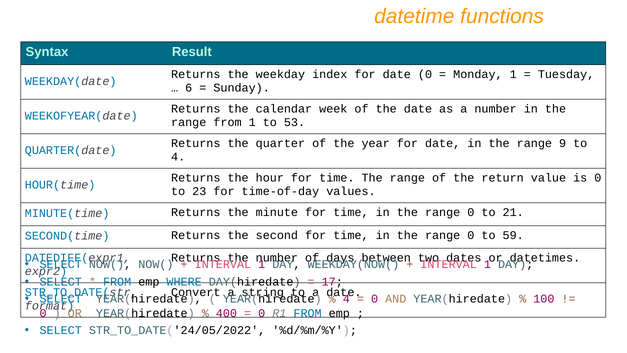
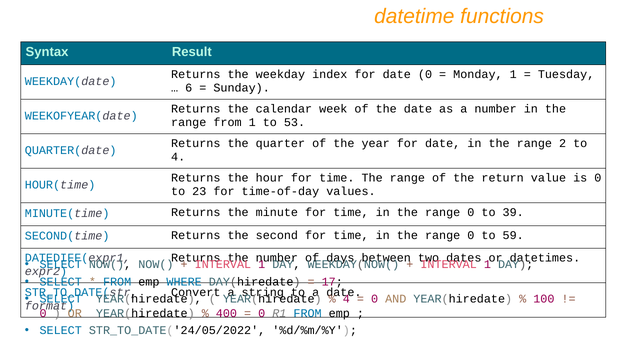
9: 9 -> 2 (563, 143)
21: 21 -> 39 (513, 212)
